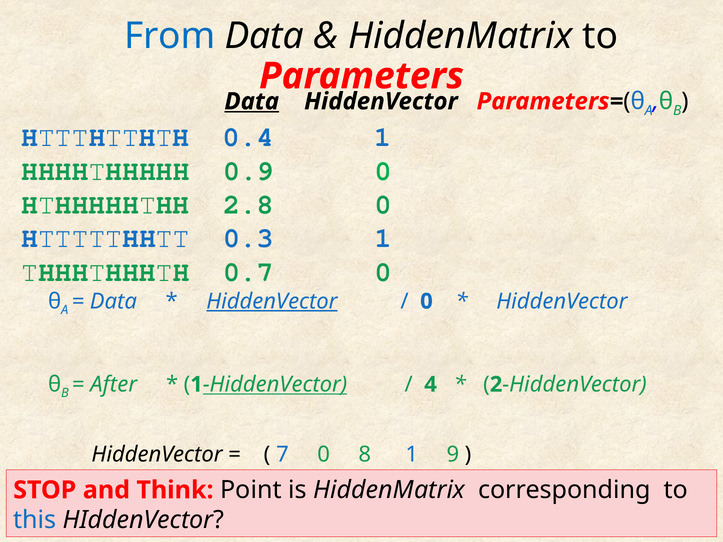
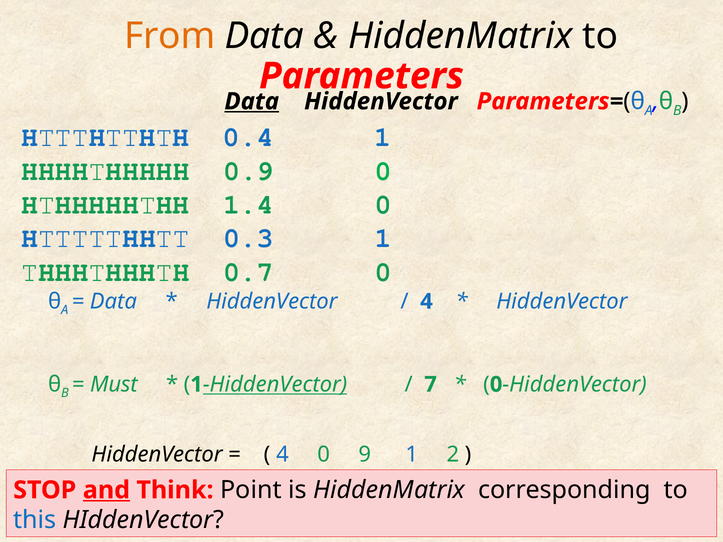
From colour: blue -> orange (170, 36)
2.8: 2.8 -> 1.4 (248, 205)
HiddenVector underline: present -> none (272, 301)
0: 0 -> 4 (426, 301)
After: After -> Must (114, 385)
4: 4 -> 7 (431, 385)
2: 2 -> 0 (496, 385)
7: 7 -> 4 (283, 455)
8: 8 -> 9 (365, 455)
9: 9 -> 2 (453, 455)
and underline: none -> present (106, 490)
